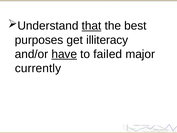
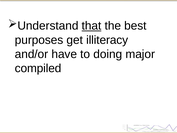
have underline: present -> none (64, 54)
failed: failed -> doing (108, 54)
currently: currently -> compiled (38, 68)
